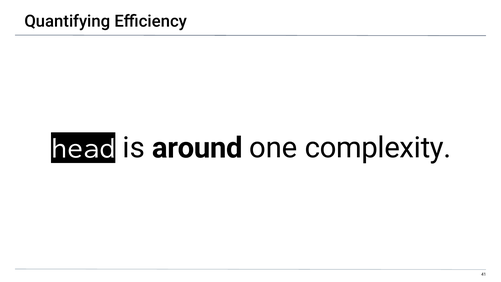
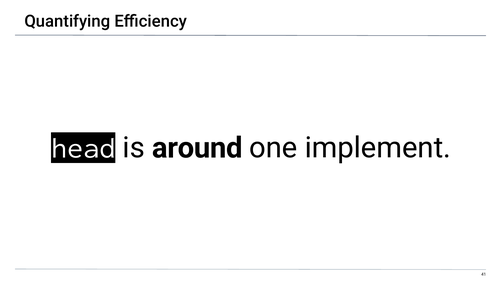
complexity: complexity -> implement (378, 148)
